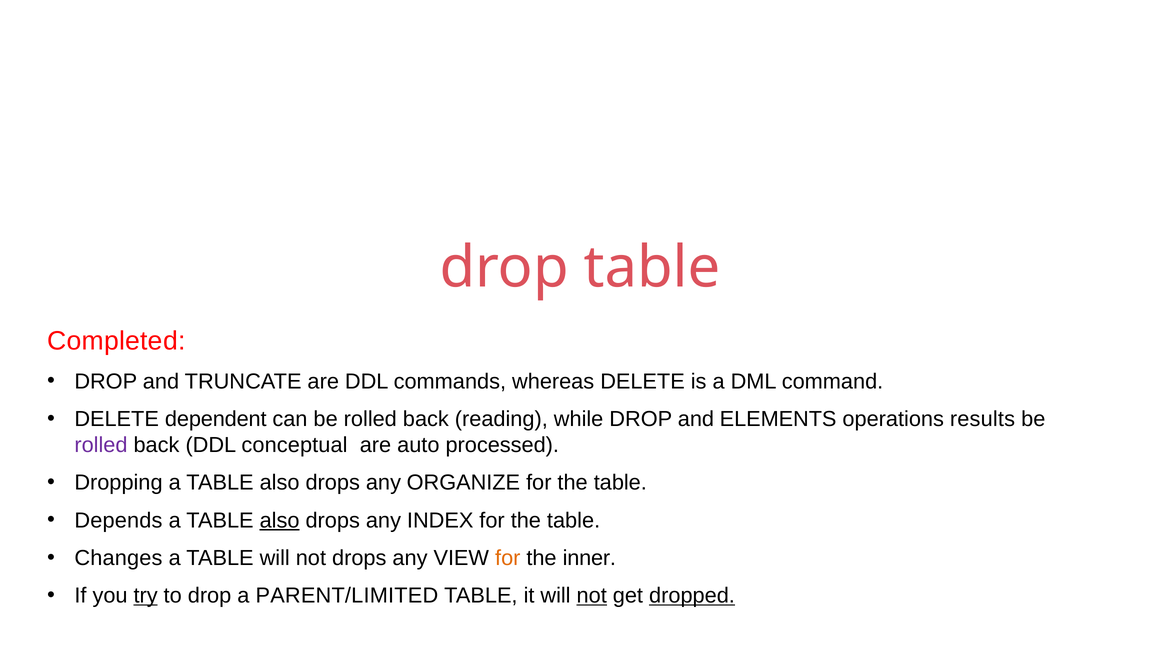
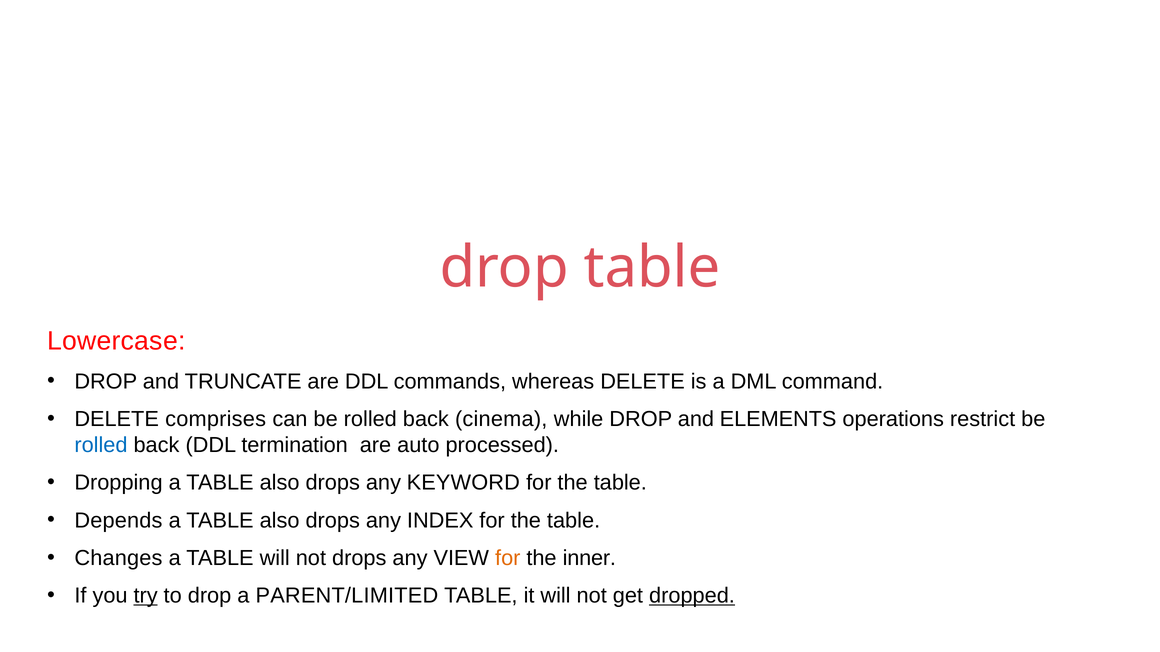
Completed: Completed -> Lowercase (116, 341)
dependent: dependent -> comprises (216, 419)
reading: reading -> cinema (501, 419)
results: results -> restrict (983, 419)
rolled colour: purple -> blue (101, 445)
conceptual: conceptual -> termination (295, 445)
ORGANIZE: ORGANIZE -> KEYWORD (463, 483)
also underline: present -> none (280, 521)
not underline: present -> none (592, 596)
